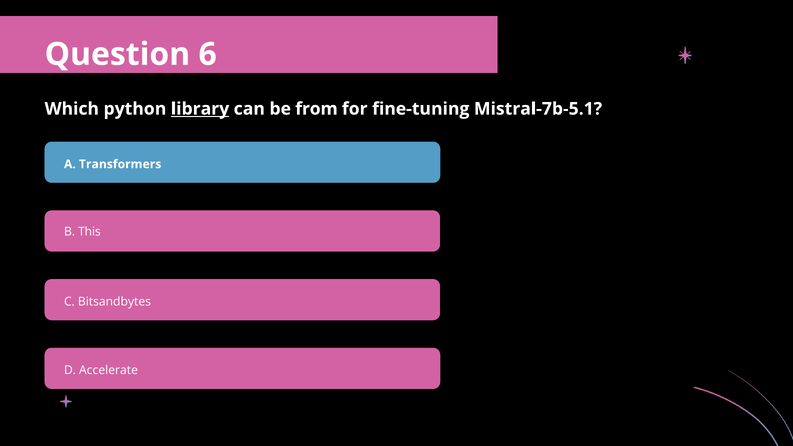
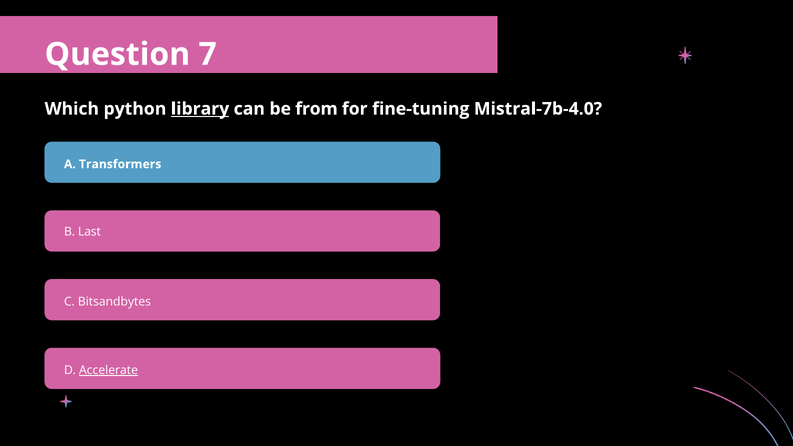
6: 6 -> 7 (208, 54)
Mistral-7b-5.1: Mistral-7b-5.1 -> Mistral-7b-4.0 (538, 109)
This: This -> Last (89, 232)
Accelerate underline: none -> present (109, 370)
